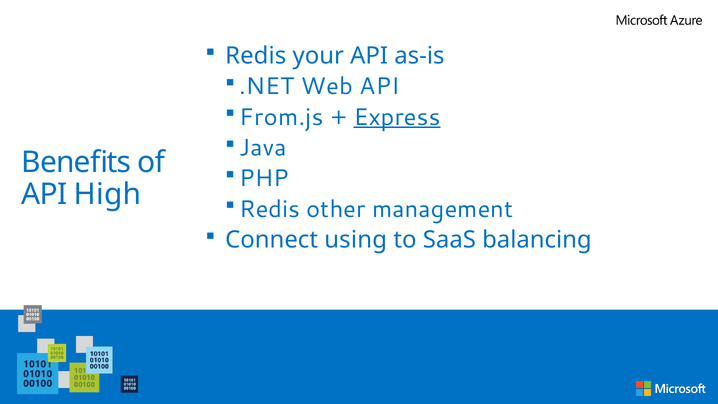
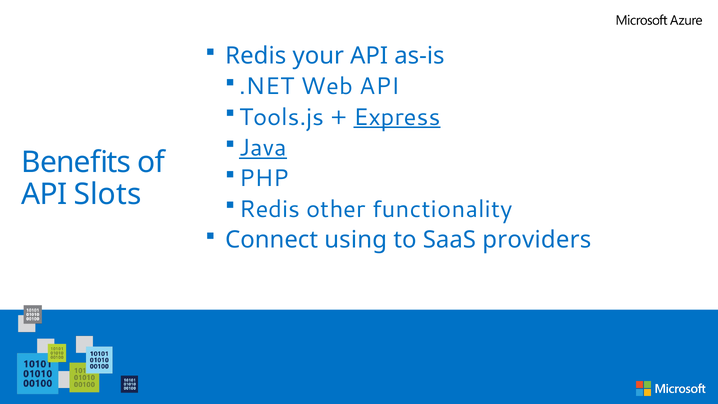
From.js: From.js -> Tools.js (282, 117)
Java underline: none -> present (263, 148)
High: High -> Slots (107, 194)
management: management -> functionality (443, 209)
balancing: balancing -> providers (537, 240)
